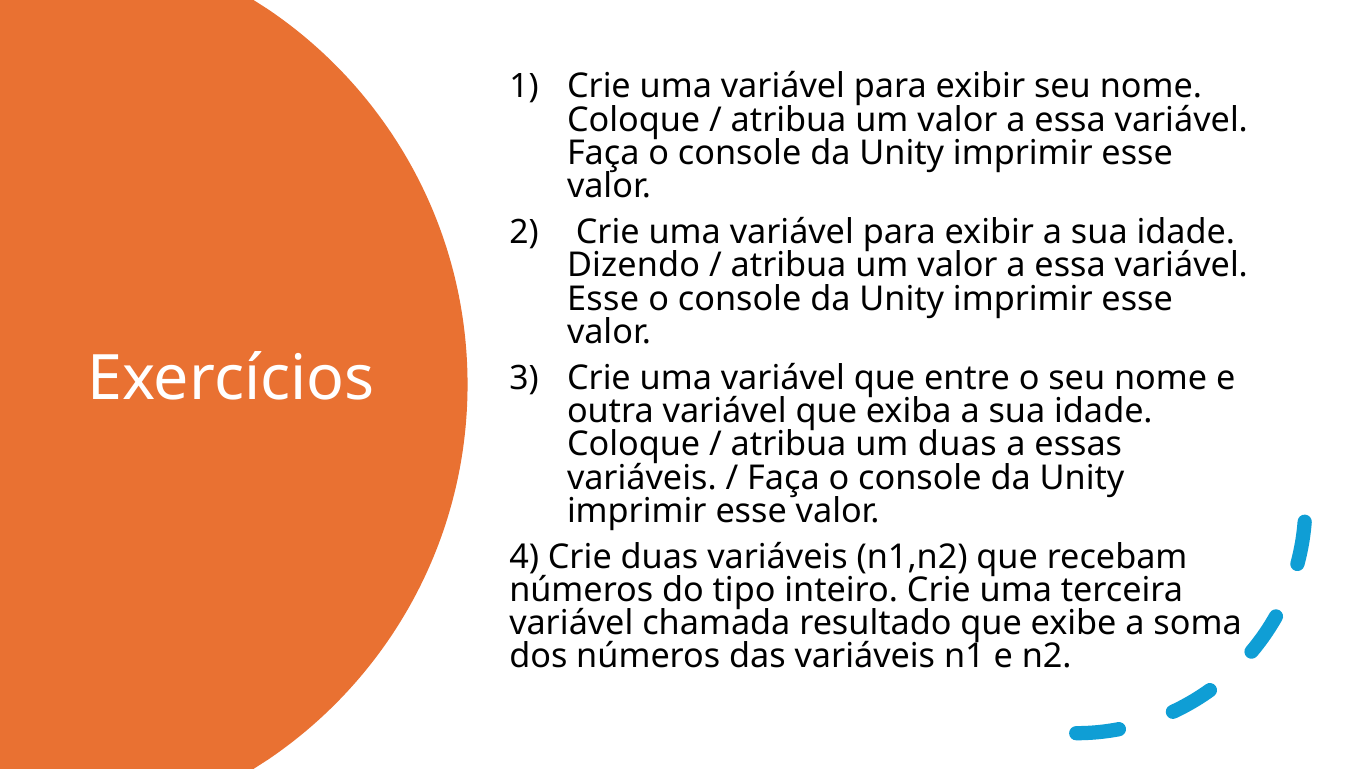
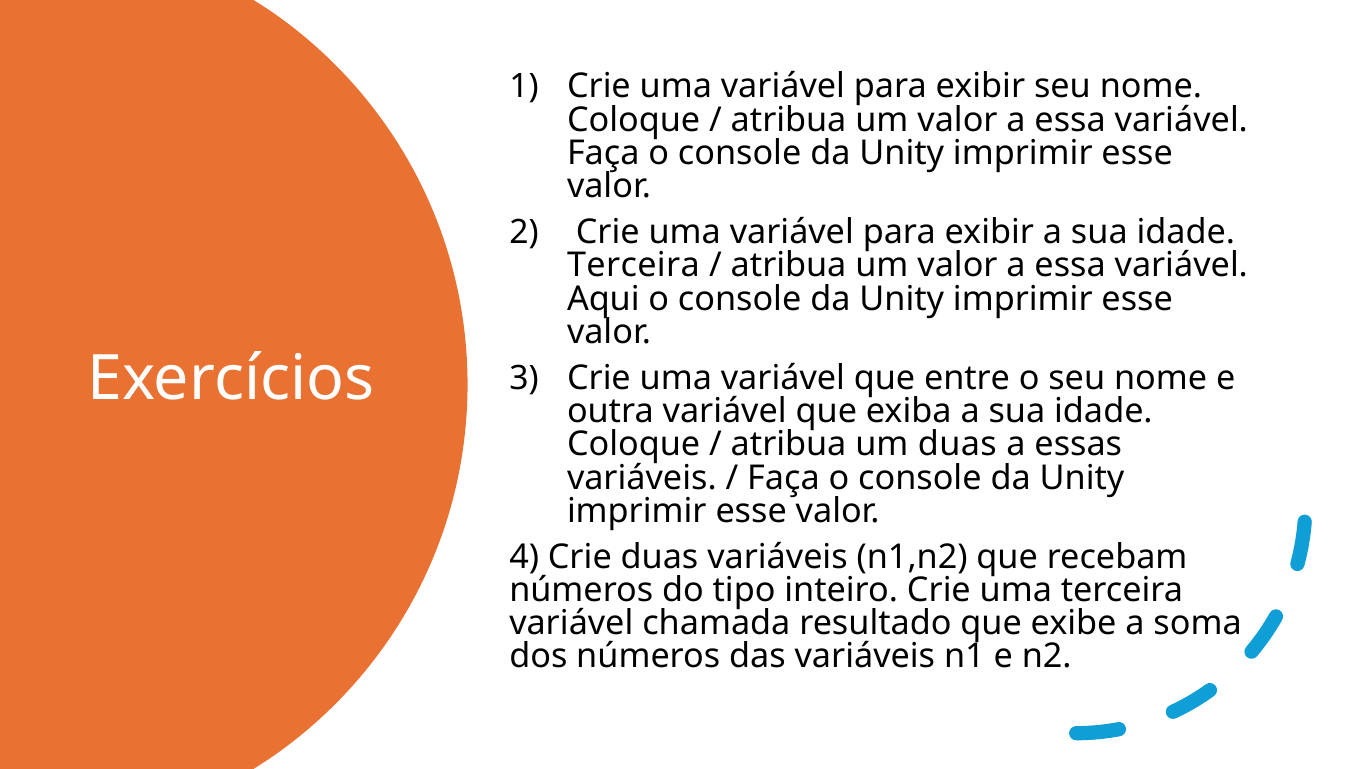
Dizendo: Dizendo -> Terceira (633, 266)
Esse: Esse -> Aqui (603, 299)
